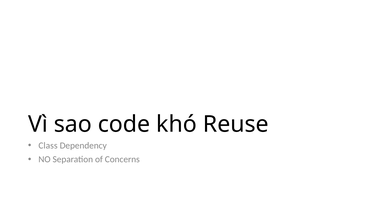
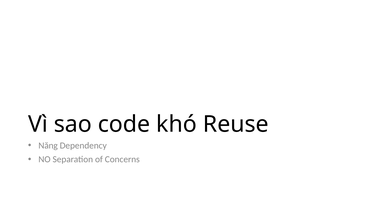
Class: Class -> Năng (48, 146)
